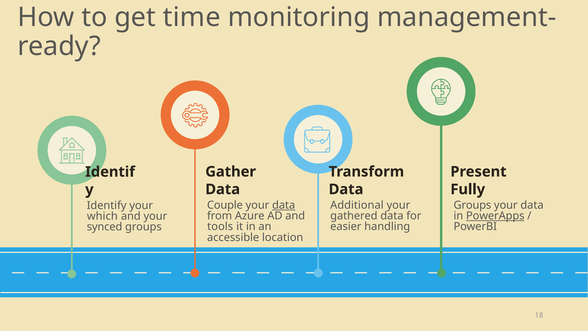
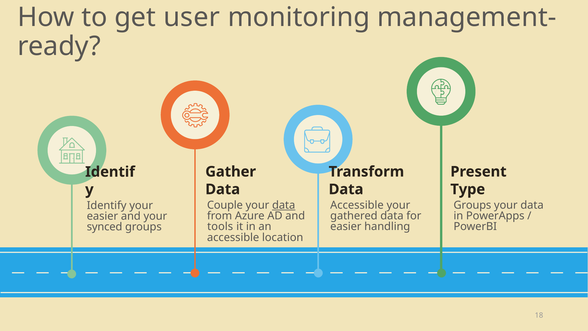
time: time -> user (192, 17)
Fully: Fully -> Type (468, 189)
Additional: Additional -> Accessible (357, 205)
PowerApps underline: present -> none (495, 216)
which: which -> easier (102, 216)
